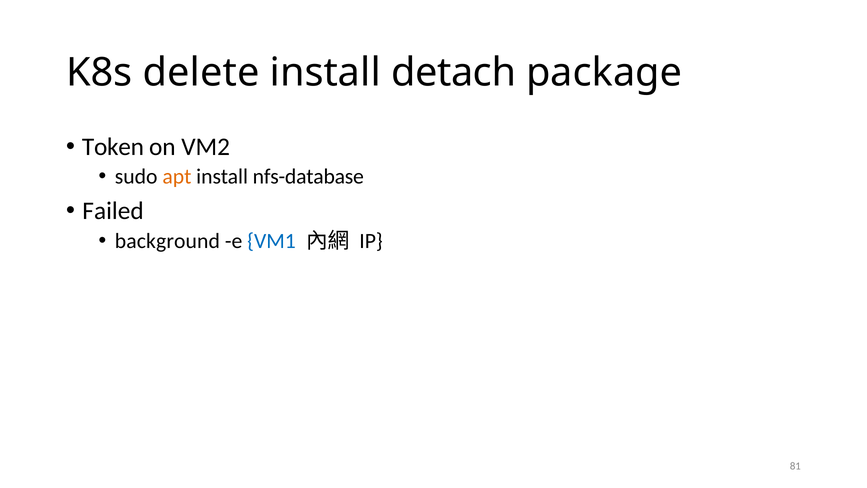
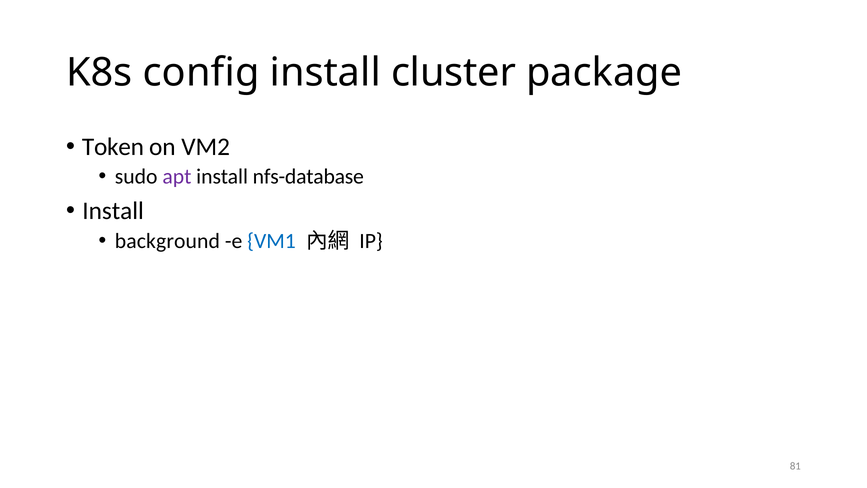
delete: delete -> config (201, 73)
detach: detach -> cluster (454, 73)
apt colour: orange -> purple (177, 176)
Failed: Failed -> Install (113, 211)
